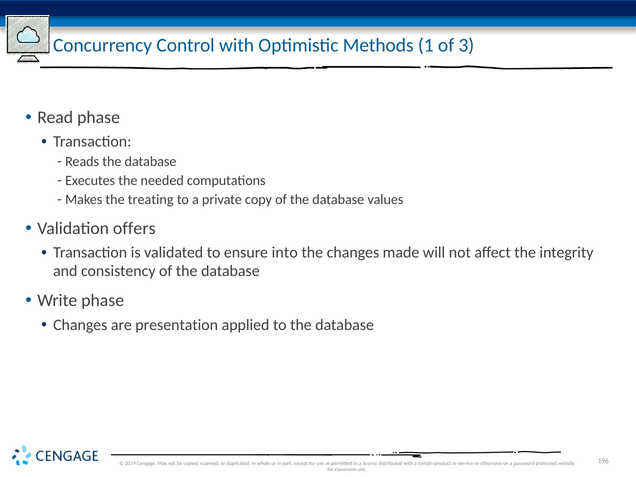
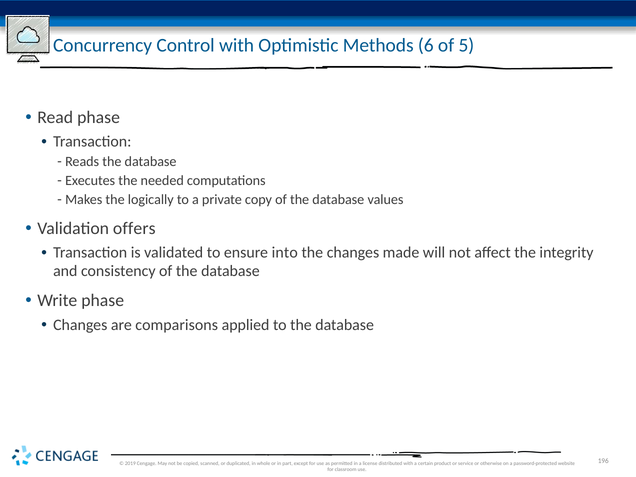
1: 1 -> 6 (426, 45)
3: 3 -> 5 (466, 45)
treating: treating -> logically (151, 200)
presentation: presentation -> comparisons (177, 325)
